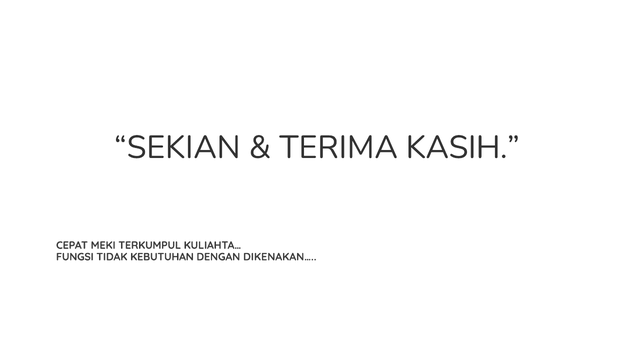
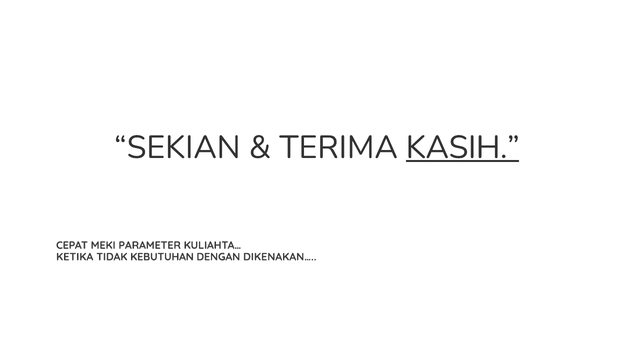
KASIH underline: none -> present (463, 147)
TERKUMPUL: TERKUMPUL -> PARAMETER (150, 245)
FUNGSI: FUNGSI -> KETIKA (75, 257)
